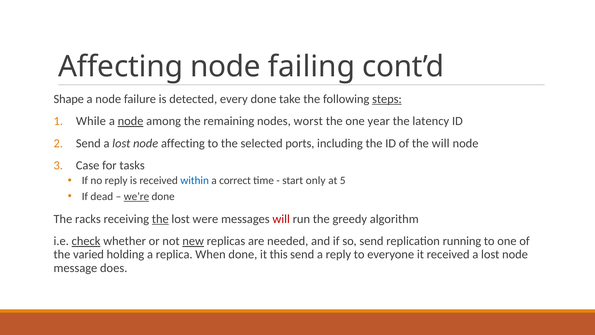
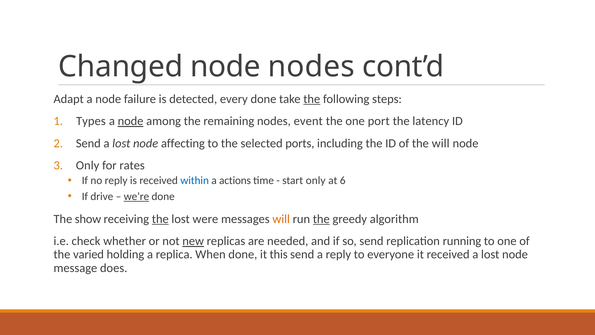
Affecting: Affecting -> Changed (121, 67)
node failing: failing -> nodes (311, 67)
Shape: Shape -> Adapt (69, 99)
the underline: none -> present (312, 99)
steps underline: present -> none (387, 99)
While: While -> Types (91, 121)
worst: worst -> event (308, 121)
year: year -> port (379, 121)
Case: Case -> Only (88, 165)
tasks: tasks -> rates (132, 165)
correct: correct -> actions (235, 180)
5: 5 -> 6 (343, 180)
dead: dead -> drive (102, 196)
racks: racks -> show (88, 219)
will colour: red -> orange (281, 219)
the underline: none -> present (321, 219)
check underline: present -> none (86, 241)
